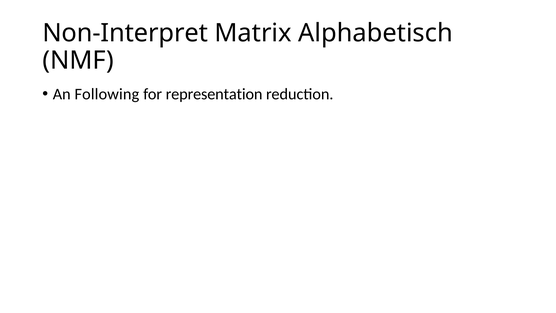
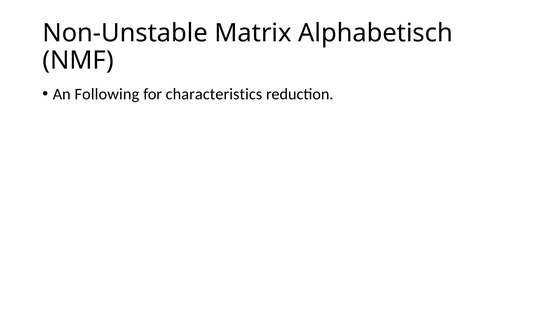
Non-Interpret: Non-Interpret -> Non-Unstable (125, 33)
representation: representation -> characteristics (214, 94)
